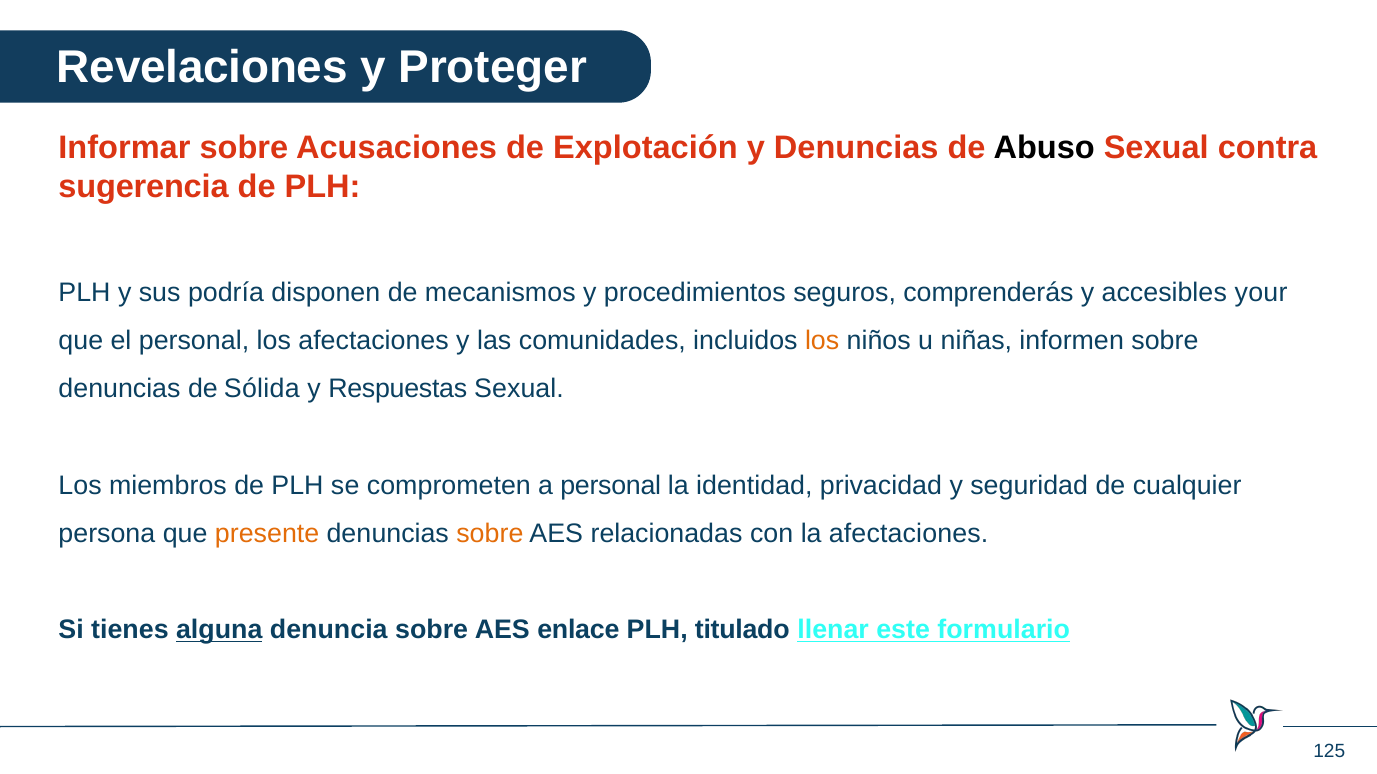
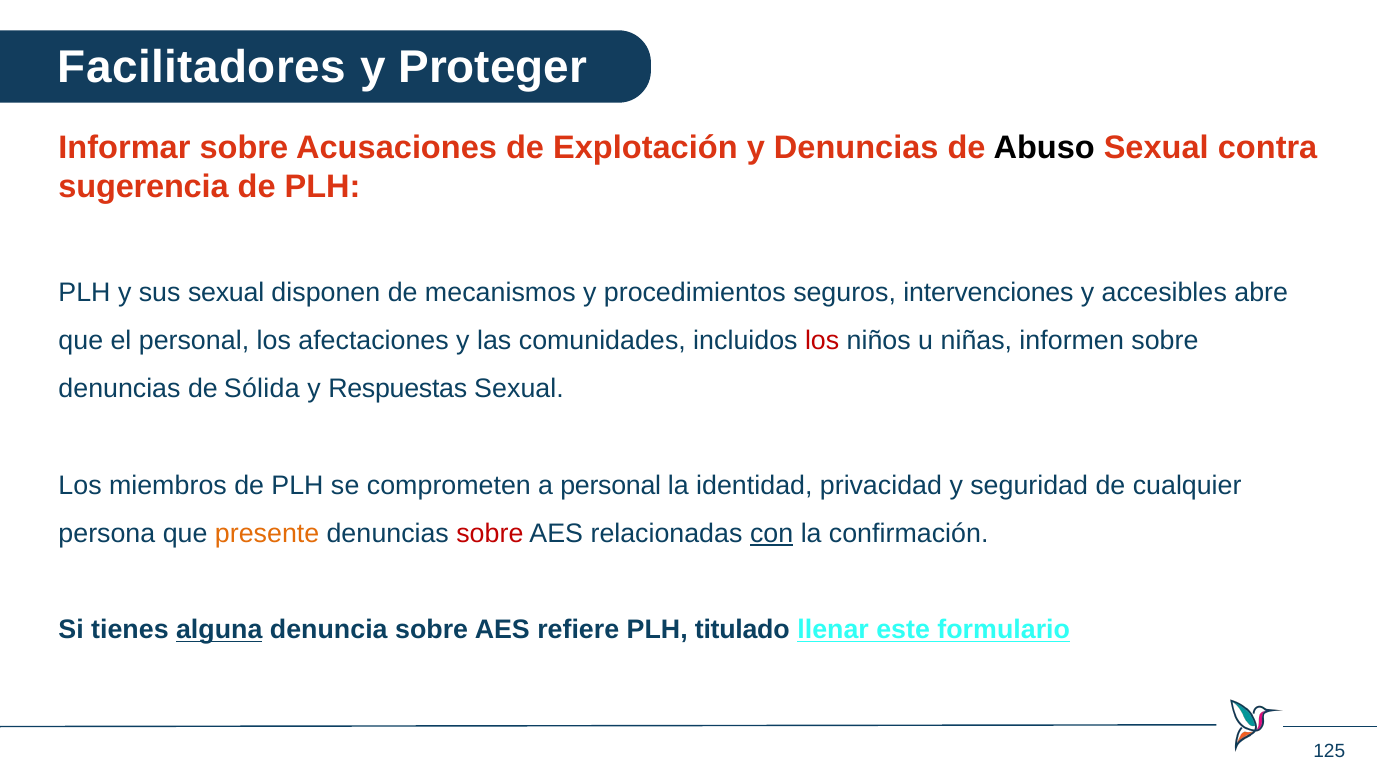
Revelaciones: Revelaciones -> Facilitadores (202, 67)
sus podría: podría -> sexual (226, 293)
comprenderás: comprenderás -> intervenciones (989, 293)
your: your -> abre (1261, 293)
los colour: orange -> red (822, 341)
sobre colour: orange -> red (490, 534)
con underline: none -> present (772, 534)
la afectaciones: afectaciones -> confirmación (909, 534)
enlace: enlace -> refiere (578, 630)
